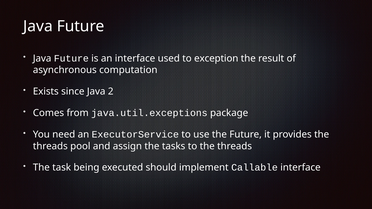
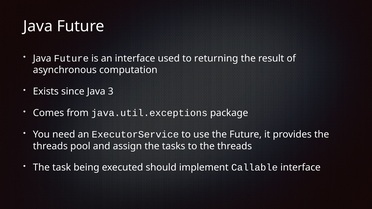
exception: exception -> returning (216, 58)
2: 2 -> 3 (111, 92)
